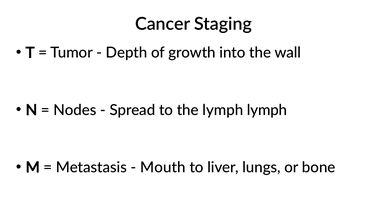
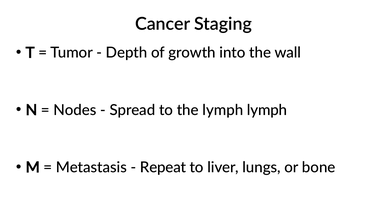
Mouth: Mouth -> Repeat (163, 168)
